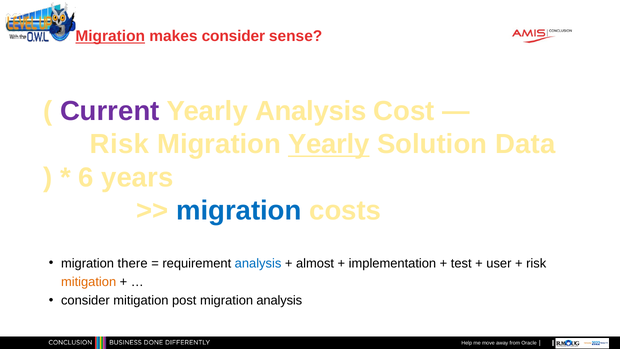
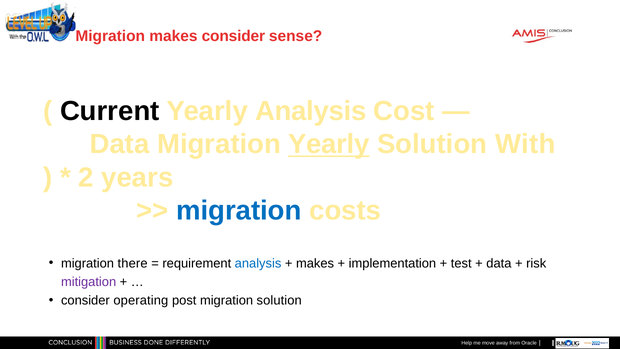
Migration underline: present -> none (110, 36)
Current colour: purple -> black (110, 111)
Risk: Risk -> Data (120, 144)
Data: Data -> With (525, 144)
6: 6 -> 2 (86, 177)
almost: almost -> makes (315, 263)
user: user -> data (499, 263)
mitigation colour: orange -> purple (89, 282)
consider mitigation: mitigation -> operating (141, 300)
migration analysis: analysis -> solution (279, 300)
